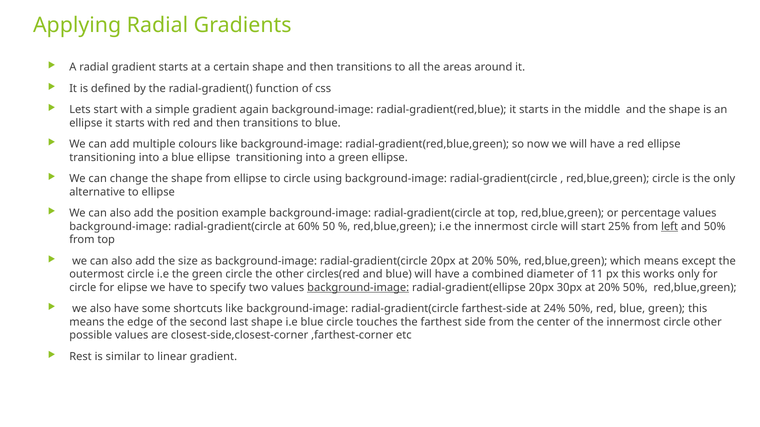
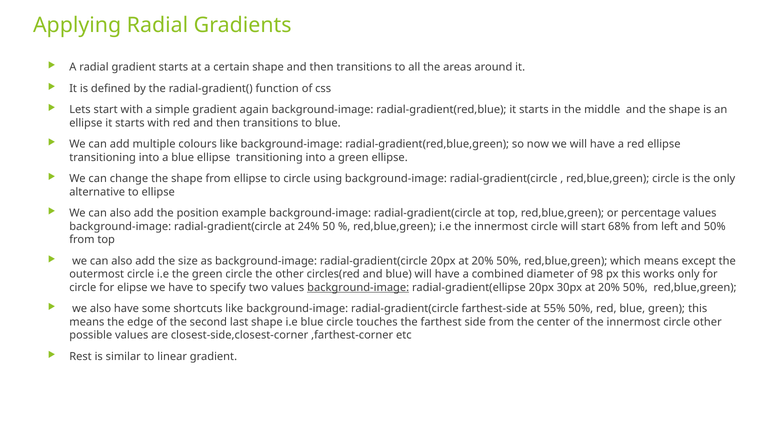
60%: 60% -> 24% (309, 227)
25%: 25% -> 68% (619, 227)
left underline: present -> none (670, 227)
11: 11 -> 98 (597, 274)
24%: 24% -> 55% (554, 309)
